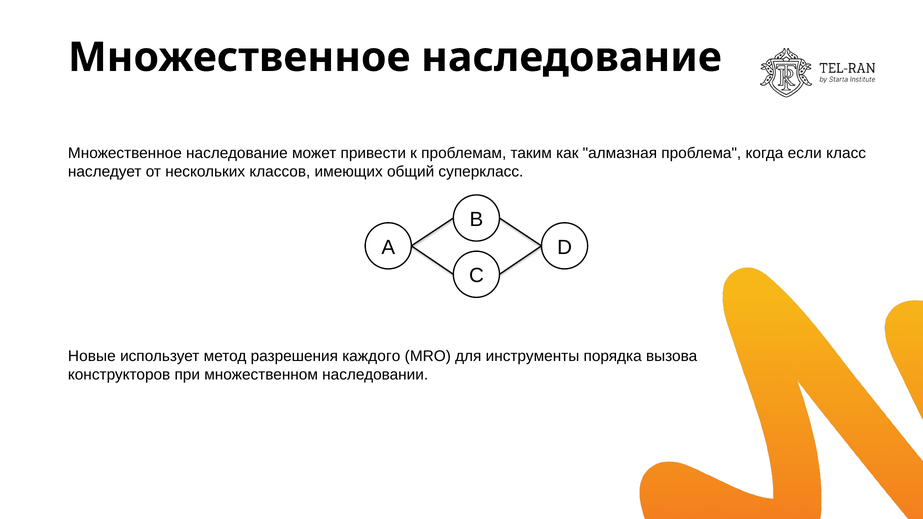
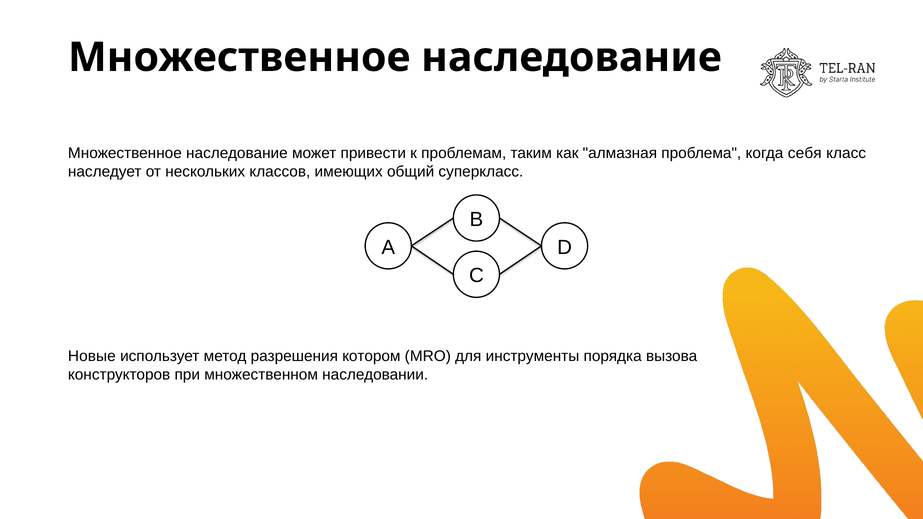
если: если -> себя (805, 153)
каждого: каждого -> котором (371, 356)
